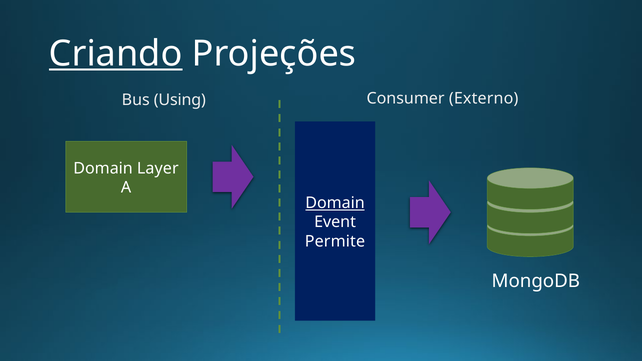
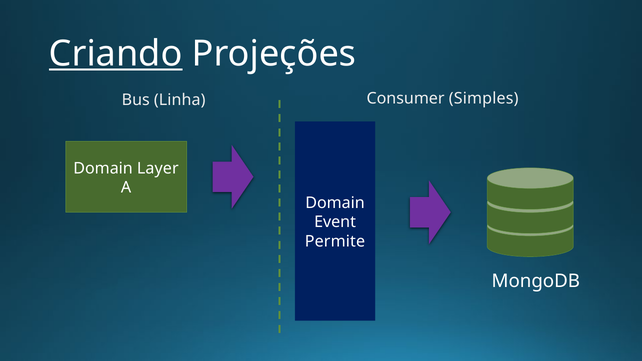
Externo: Externo -> Simples (484, 99)
Using: Using -> Linha (180, 100)
Domain underline: present -> none (335, 203)
